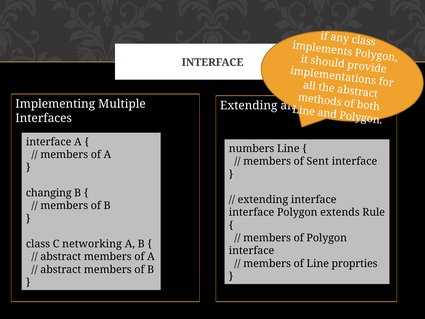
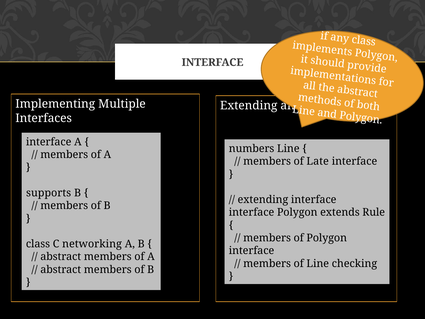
Sent: Sent -> Late (318, 161)
changing: changing -> supports (49, 193)
proprties: proprties -> checking (354, 263)
